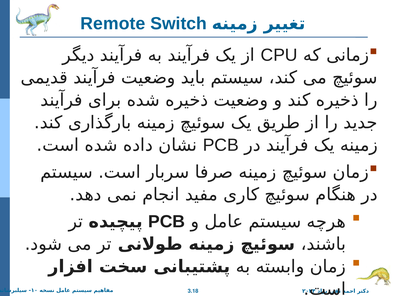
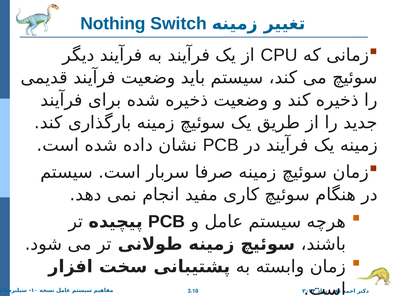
Remote: Remote -> Nothing (113, 24)
